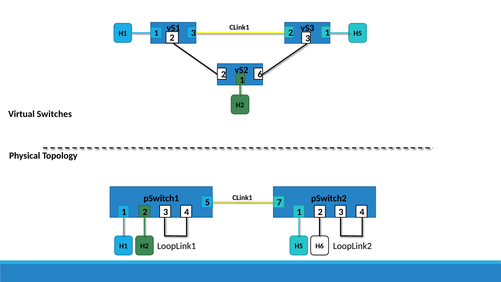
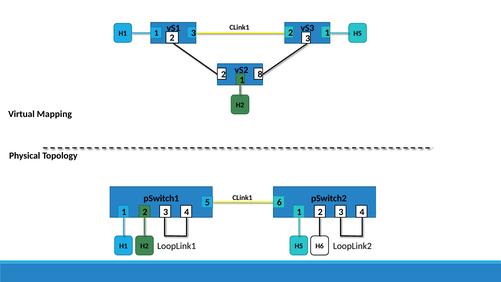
6: 6 -> 8 (260, 74)
Switches: Switches -> Mapping (54, 114)
7: 7 -> 6 (279, 202)
